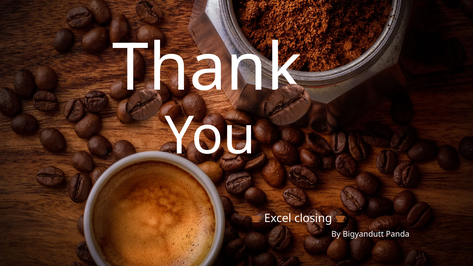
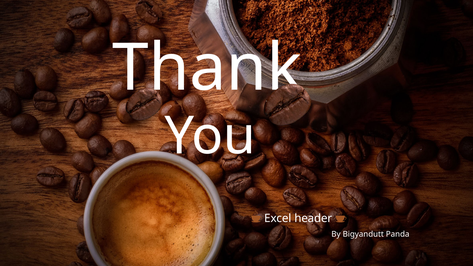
closing: closing -> header (313, 218)
